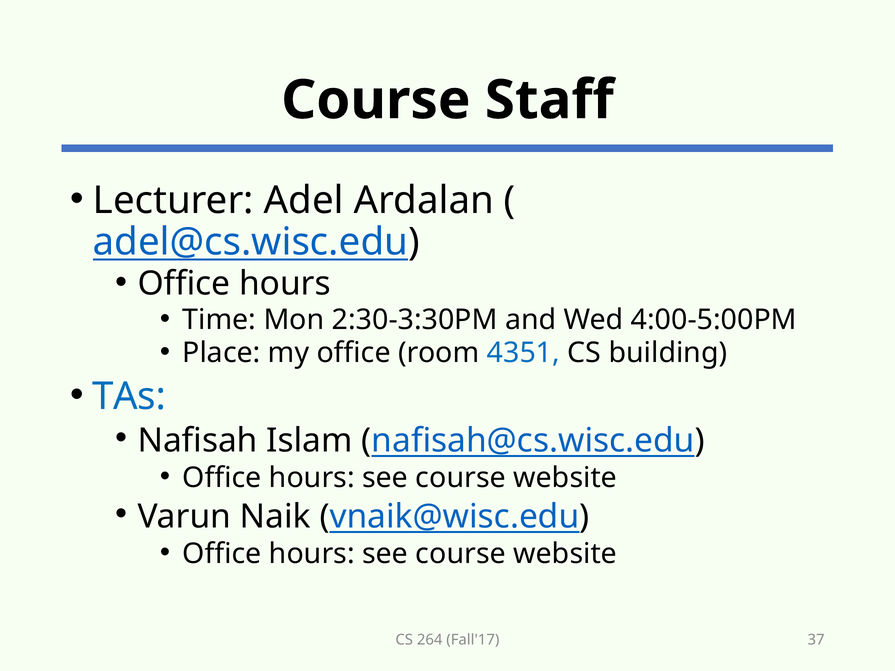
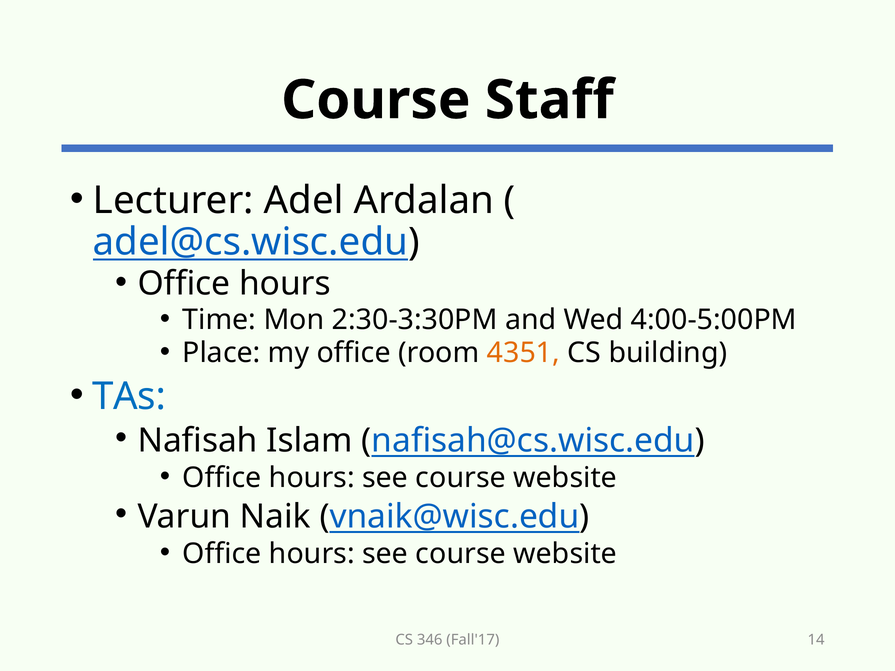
4351 colour: blue -> orange (523, 353)
264: 264 -> 346 (430, 640)
37: 37 -> 14 (816, 640)
